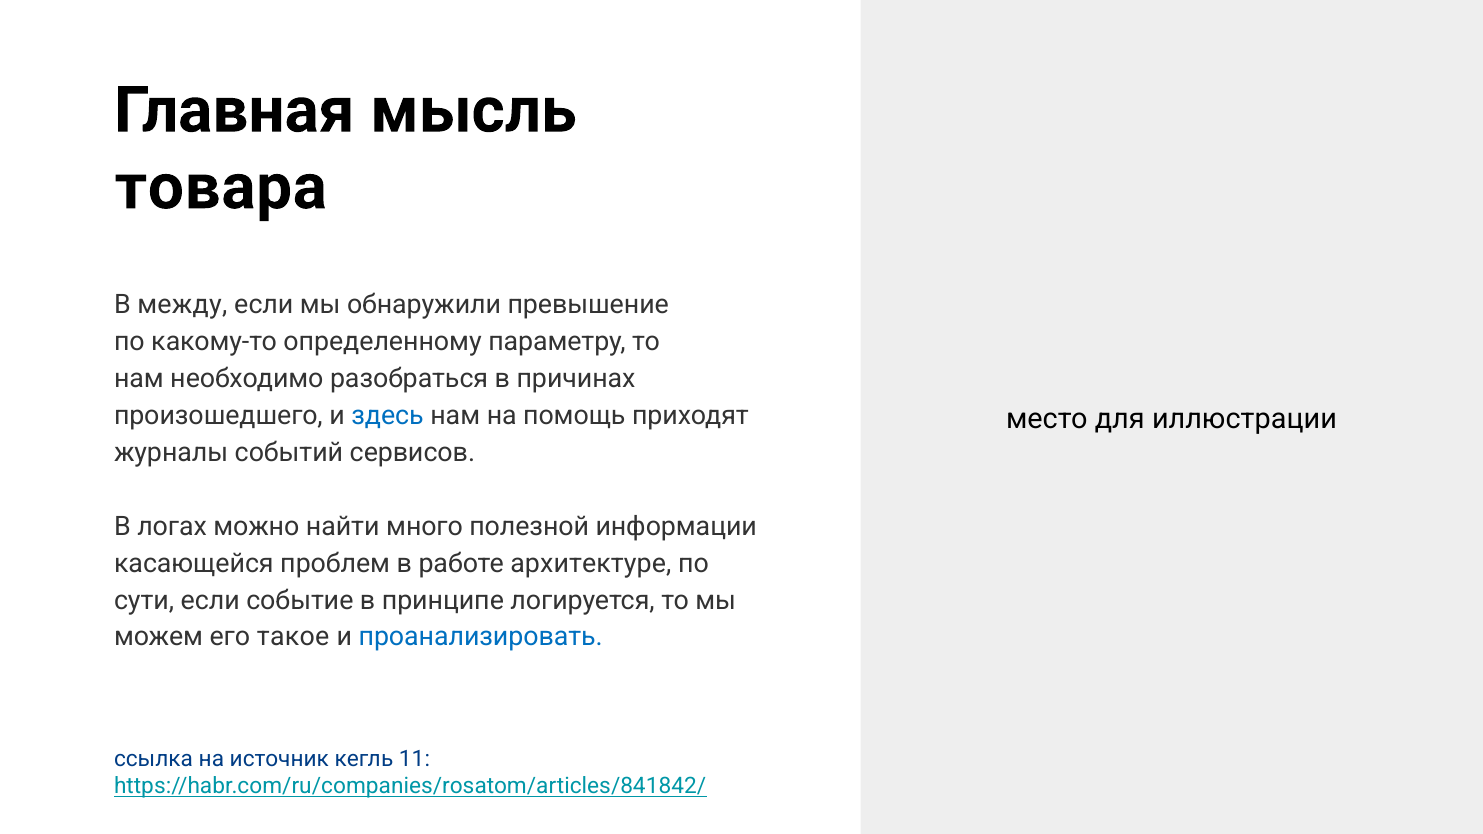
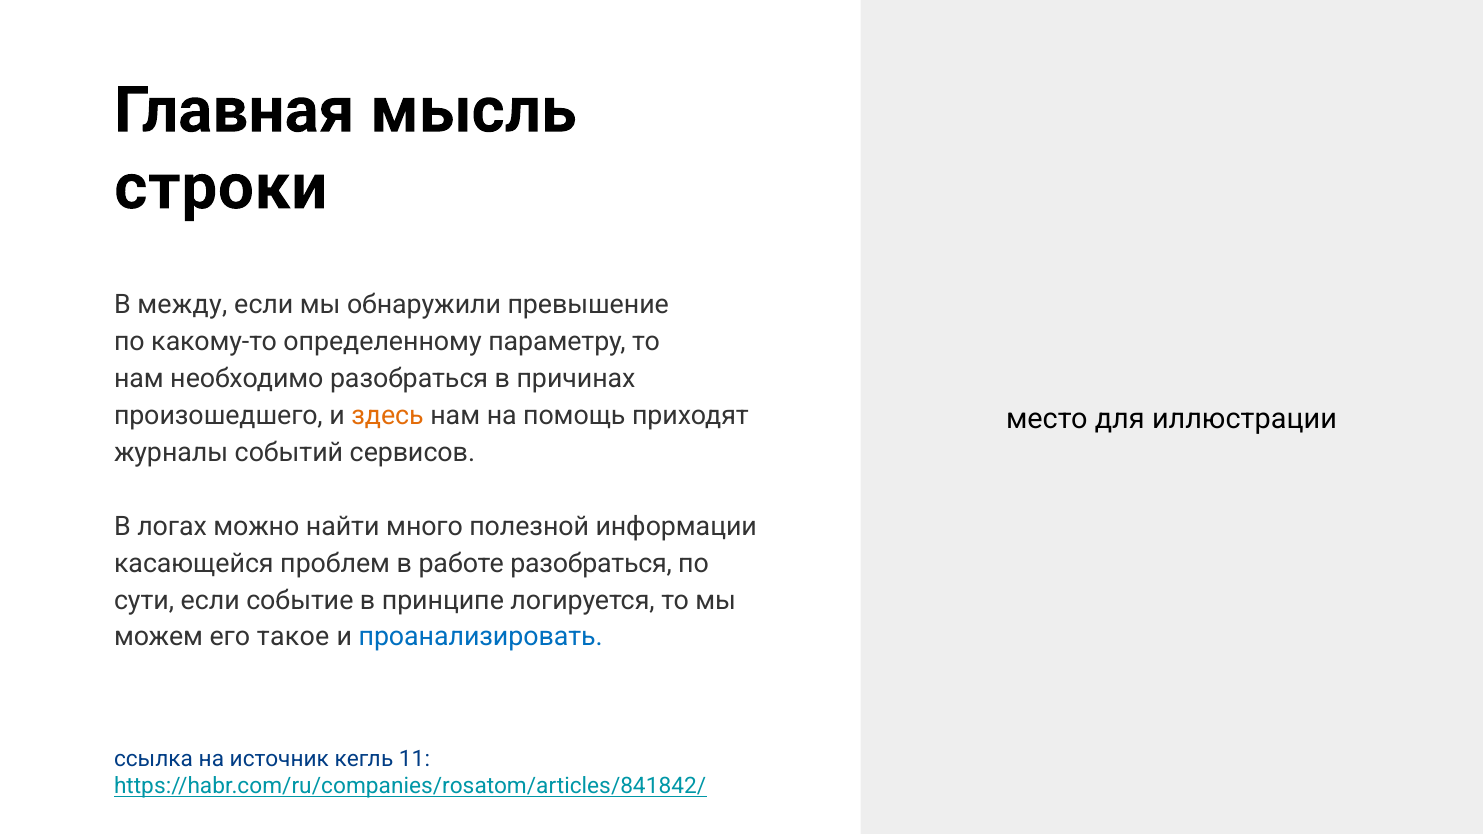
товара: товара -> строки (221, 187)
здесь colour: blue -> orange (388, 416)
работе архитектуре: архитектуре -> разобраться (591, 563)
